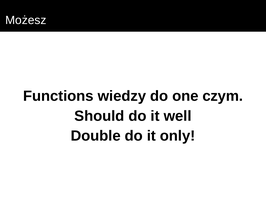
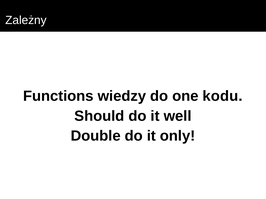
Możesz: Możesz -> Zależny (26, 20)
czym: czym -> kodu (223, 96)
